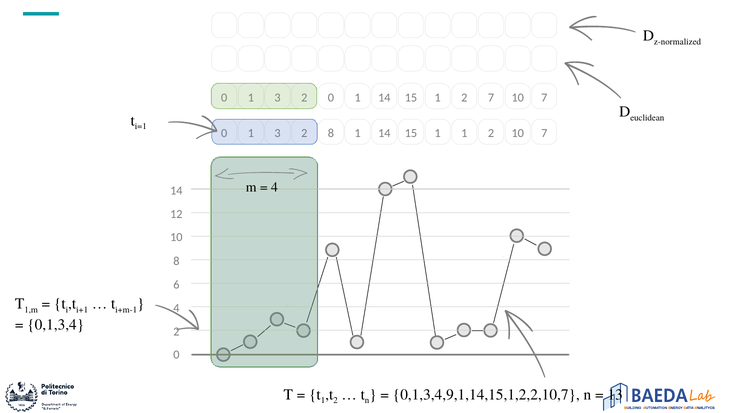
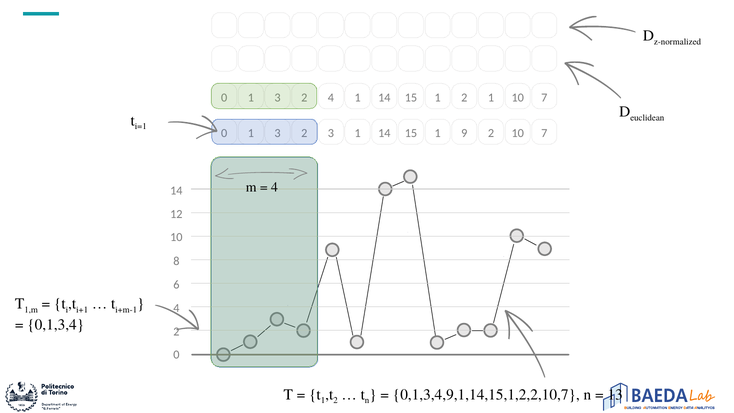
0: 0 -> 4 (331, 98)
2 7: 7 -> 1 (491, 98)
8: 8 -> 3 (331, 133)
1 1: 1 -> 9 (464, 133)
